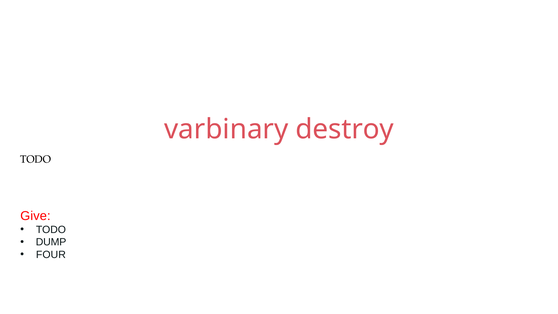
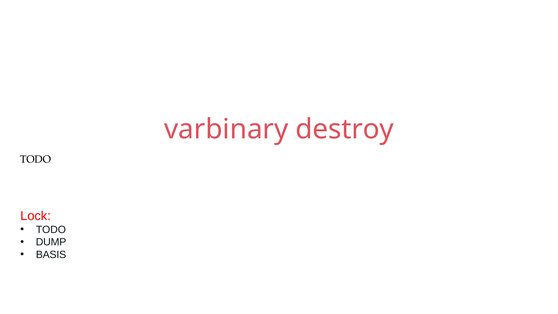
Give: Give -> Lock (36, 216)
FOUR: FOUR -> BASIS (51, 255)
